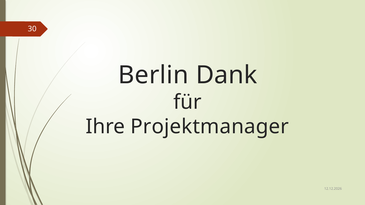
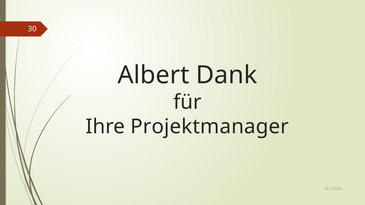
Berlin: Berlin -> Albert (153, 75)
